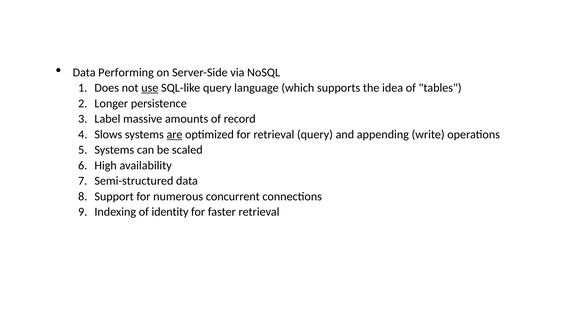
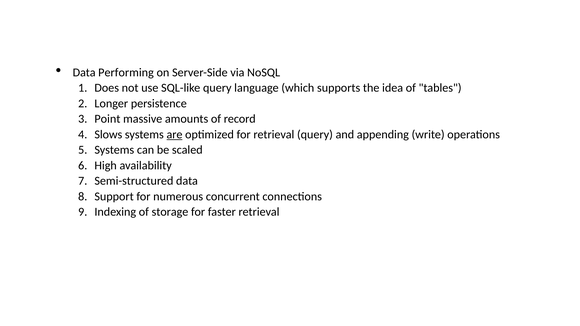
use underline: present -> none (150, 88)
Label: Label -> Point (107, 119)
identity: identity -> storage (170, 212)
